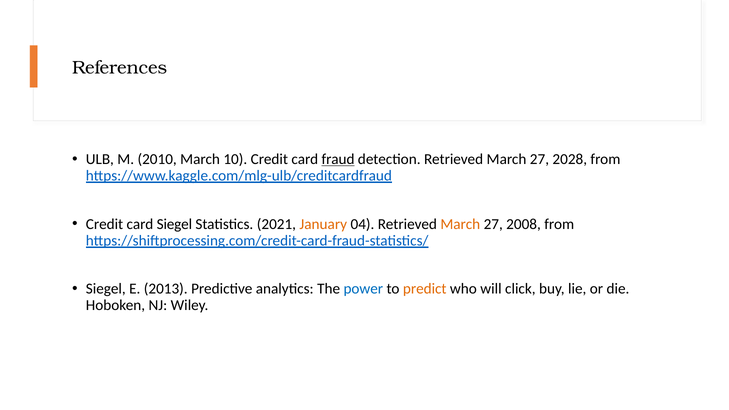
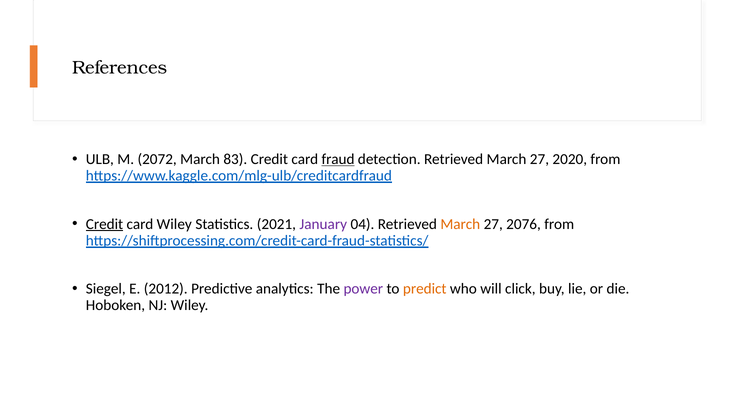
2010: 2010 -> 2072 (157, 159)
10: 10 -> 83 (235, 159)
2028: 2028 -> 2020 (570, 159)
Credit underline: none -> present (105, 224)
card Siegel: Siegel -> Wiley (174, 224)
January colour: orange -> purple (323, 224)
2008: 2008 -> 2076 (524, 224)
2013: 2013 -> 2012 (166, 289)
power colour: blue -> purple (363, 289)
